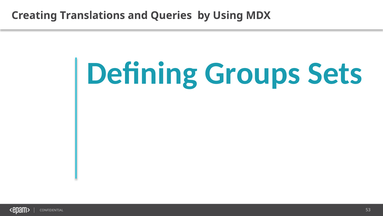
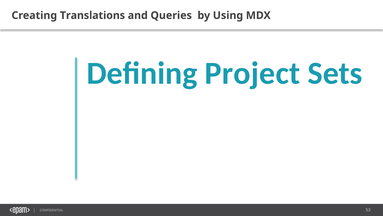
Groups: Groups -> Project (252, 73)
